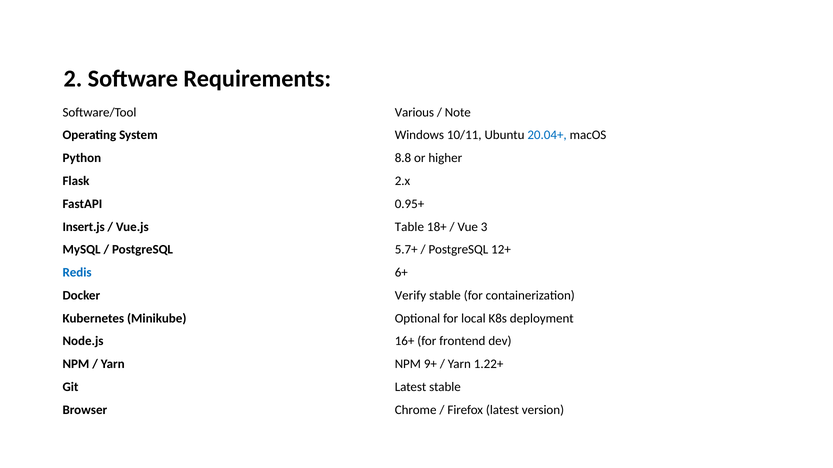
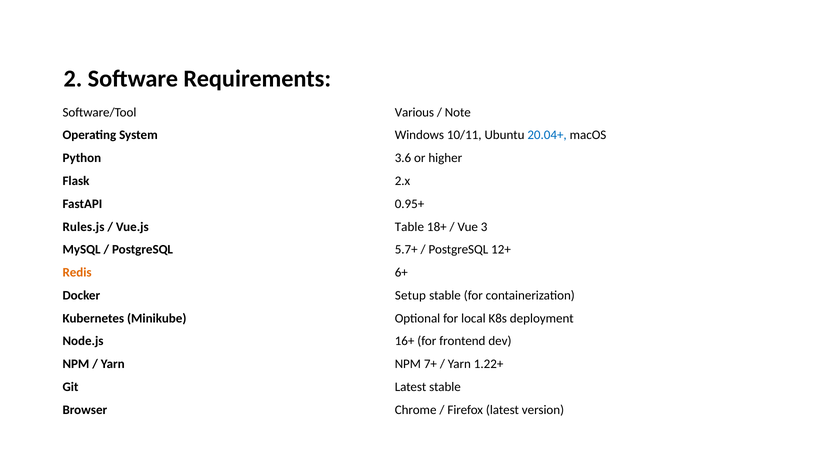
8.8: 8.8 -> 3.6 (403, 158)
Insert.js: Insert.js -> Rules.js (83, 227)
Redis colour: blue -> orange (77, 273)
Verify: Verify -> Setup (410, 296)
9+: 9+ -> 7+ (430, 365)
